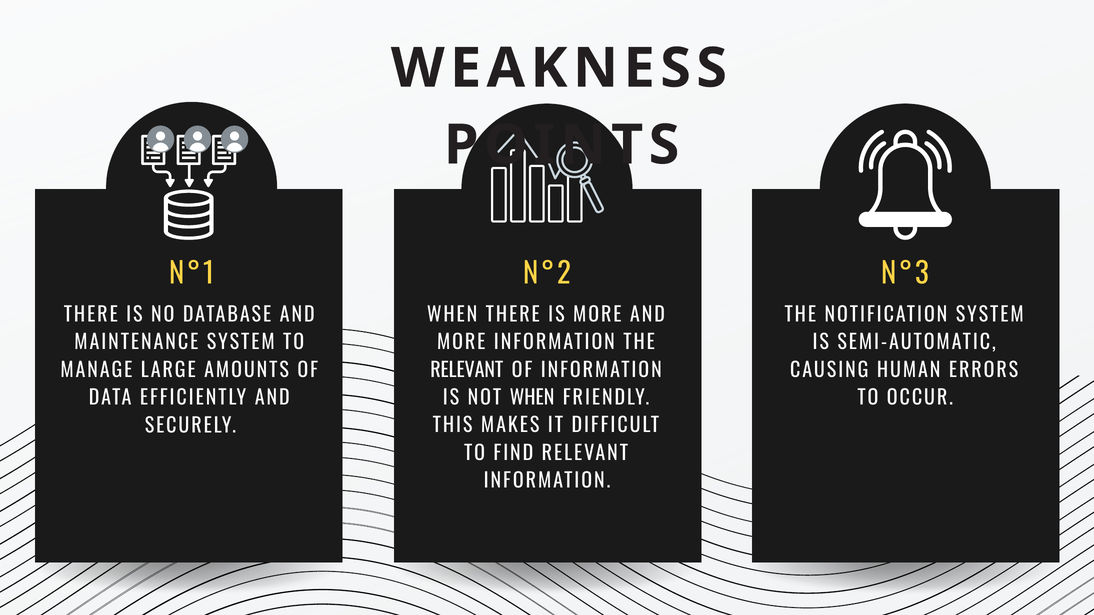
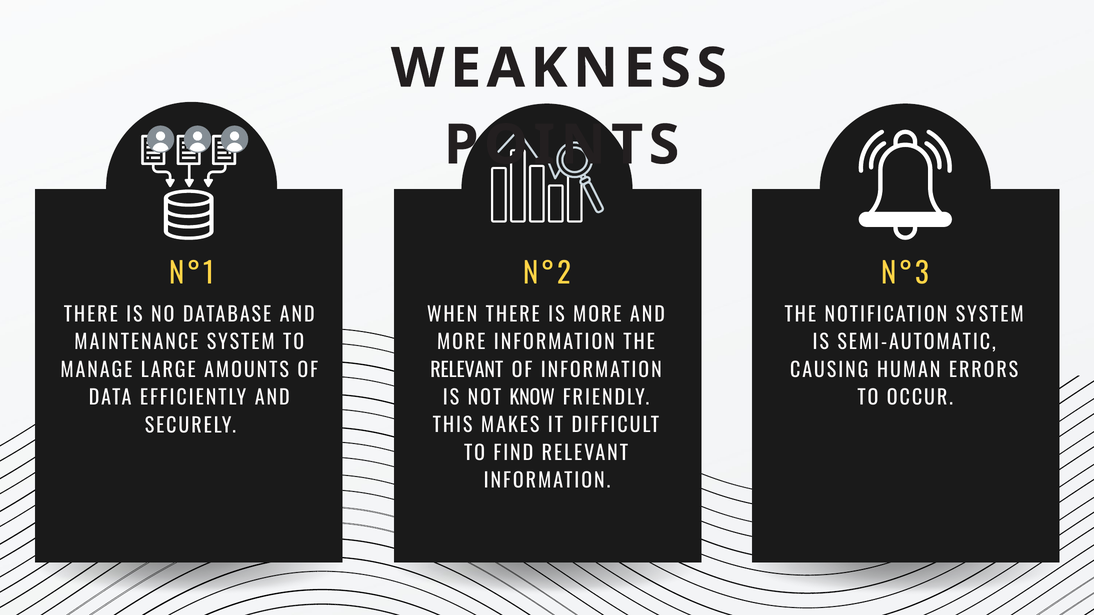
NOT WHEN: WHEN -> KNOW (532, 398)
